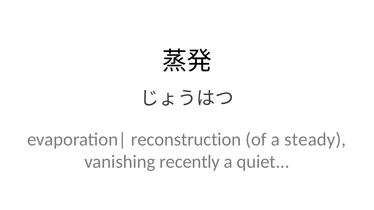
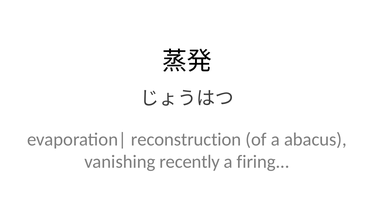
steady: steady -> abacus (315, 140)
quiet: quiet -> firing (263, 162)
